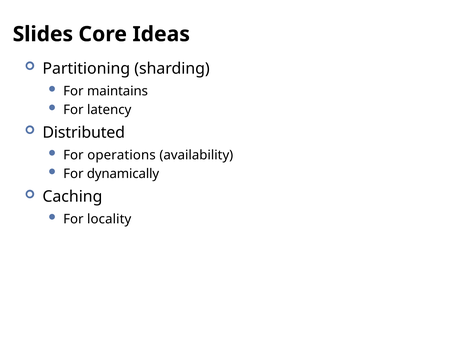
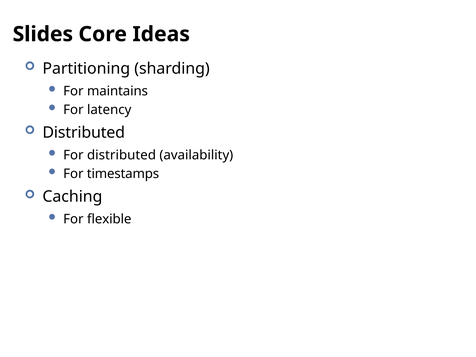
For operations: operations -> distributed (122, 155)
dynamically: dynamically -> timestamps (123, 174)
locality: locality -> flexible (109, 219)
